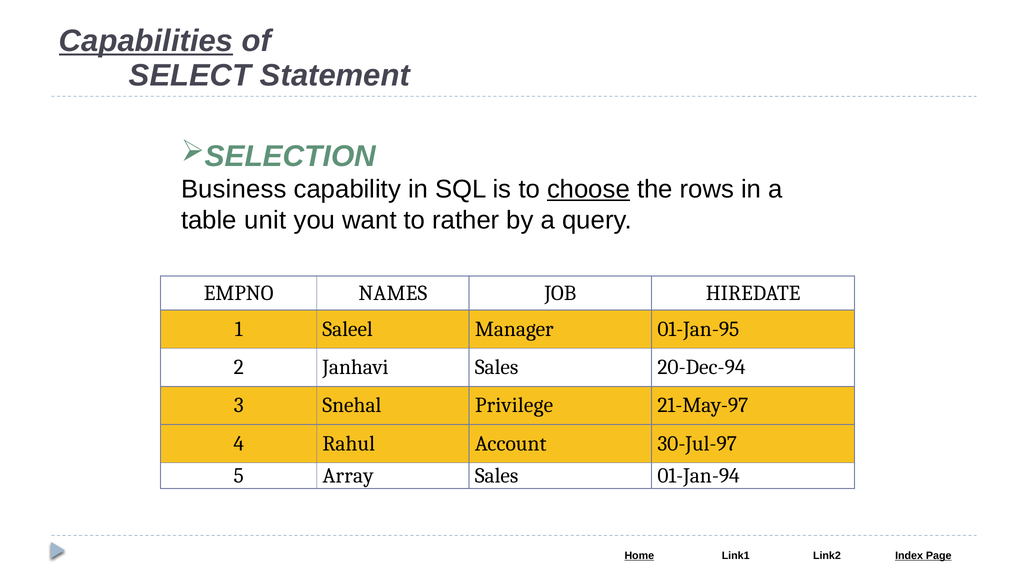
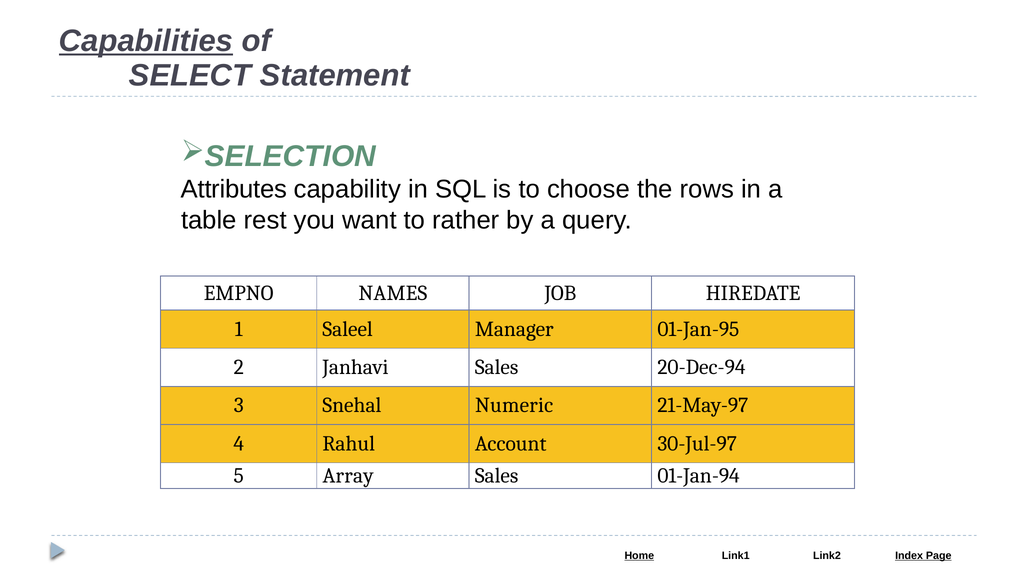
Business: Business -> Attributes (234, 189)
choose underline: present -> none (588, 189)
unit: unit -> rest (265, 220)
Privilege: Privilege -> Numeric (514, 406)
